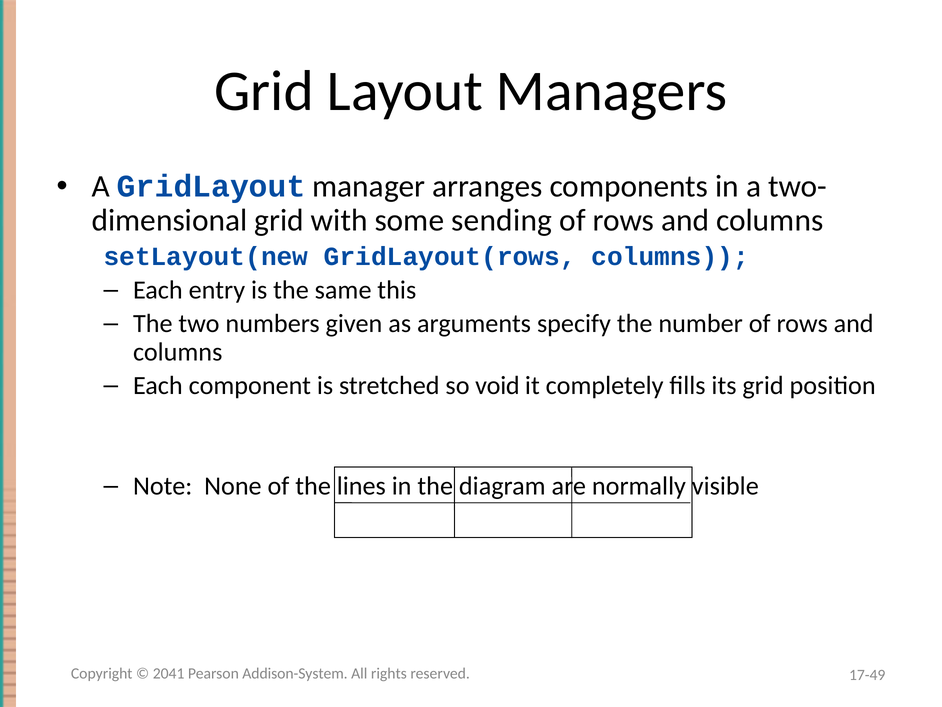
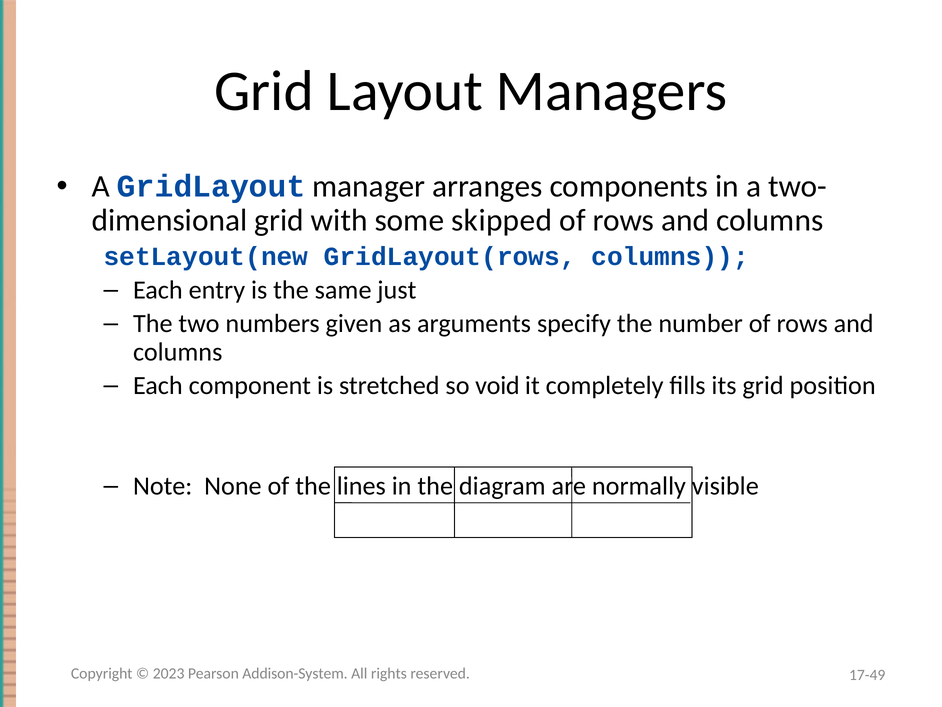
sending: sending -> skipped (502, 220)
this: this -> just (397, 290)
2041: 2041 -> 2023 (169, 673)
